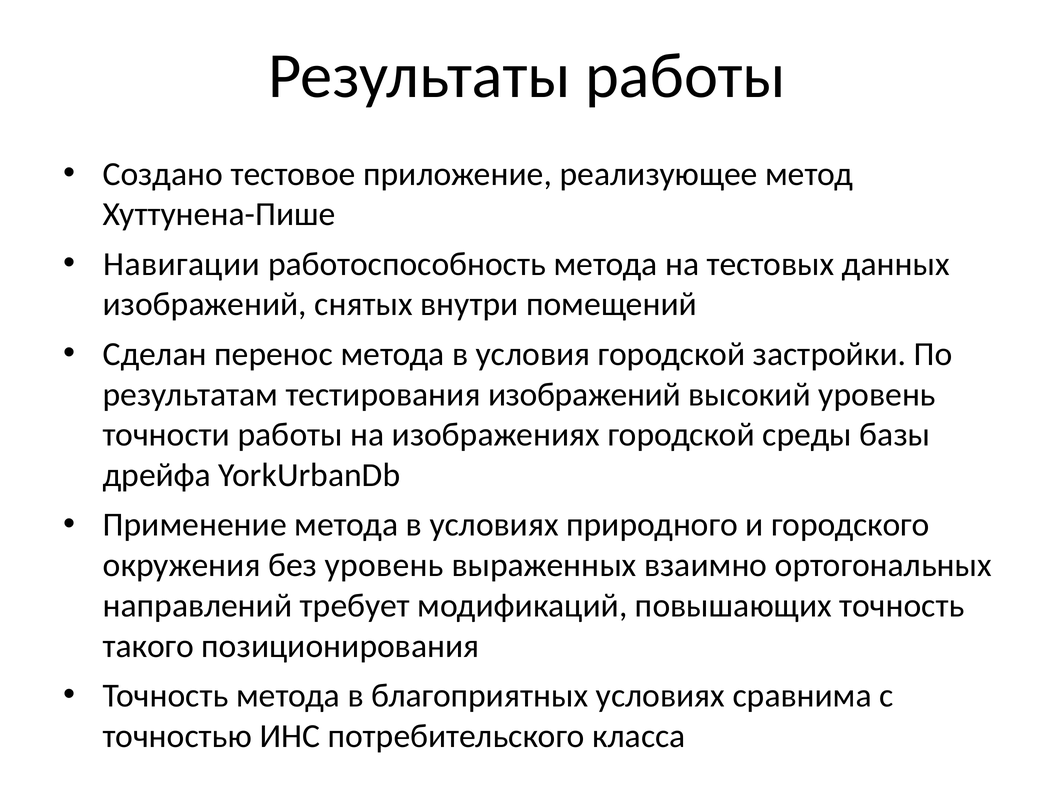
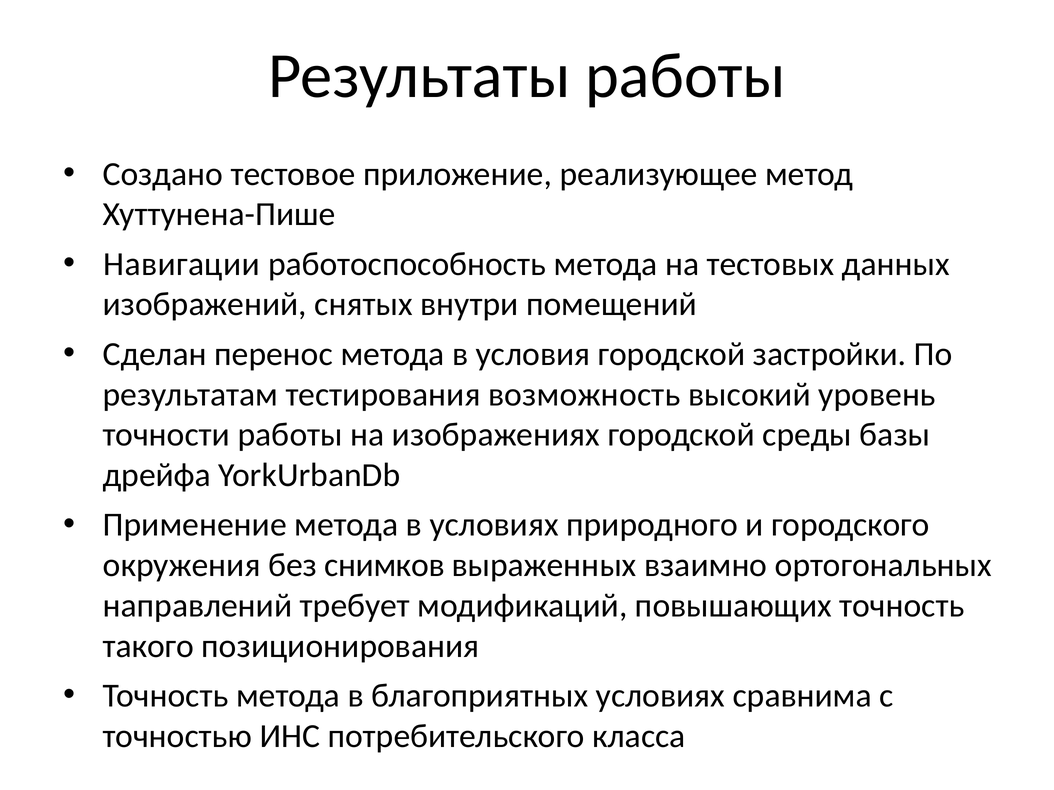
тестирования изображений: изображений -> возможность (584, 395)
без уровень: уровень -> снимков (384, 566)
